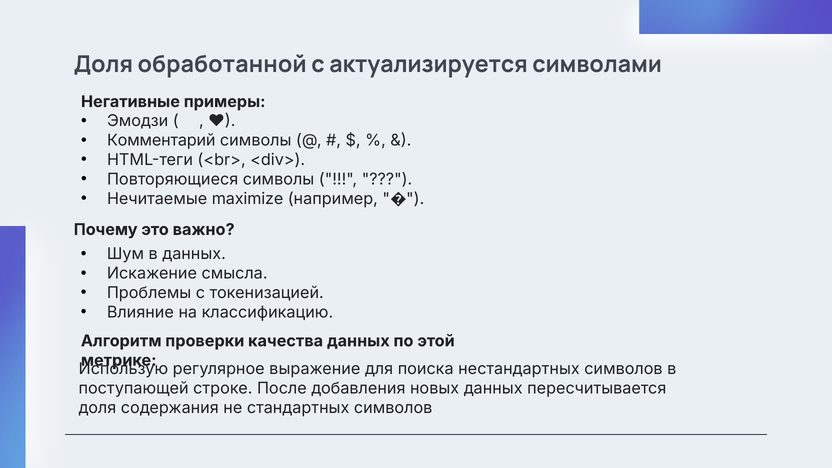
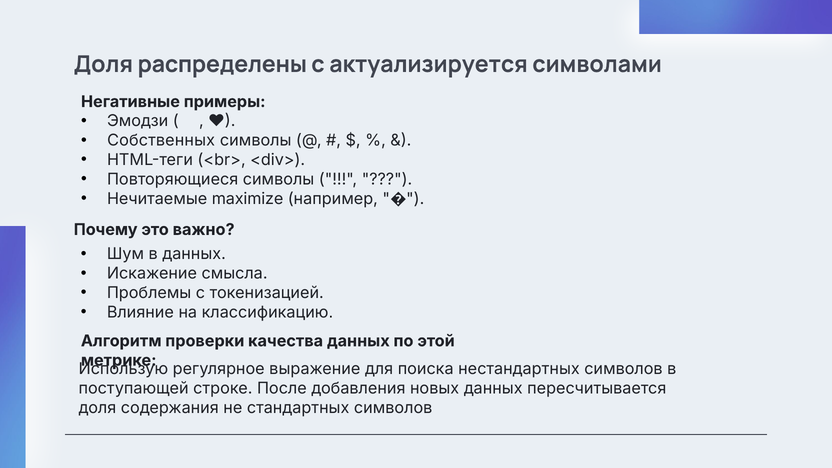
обработанной: обработанной -> распределены (222, 64)
Комментарий: Комментарий -> Собственных (161, 141)
